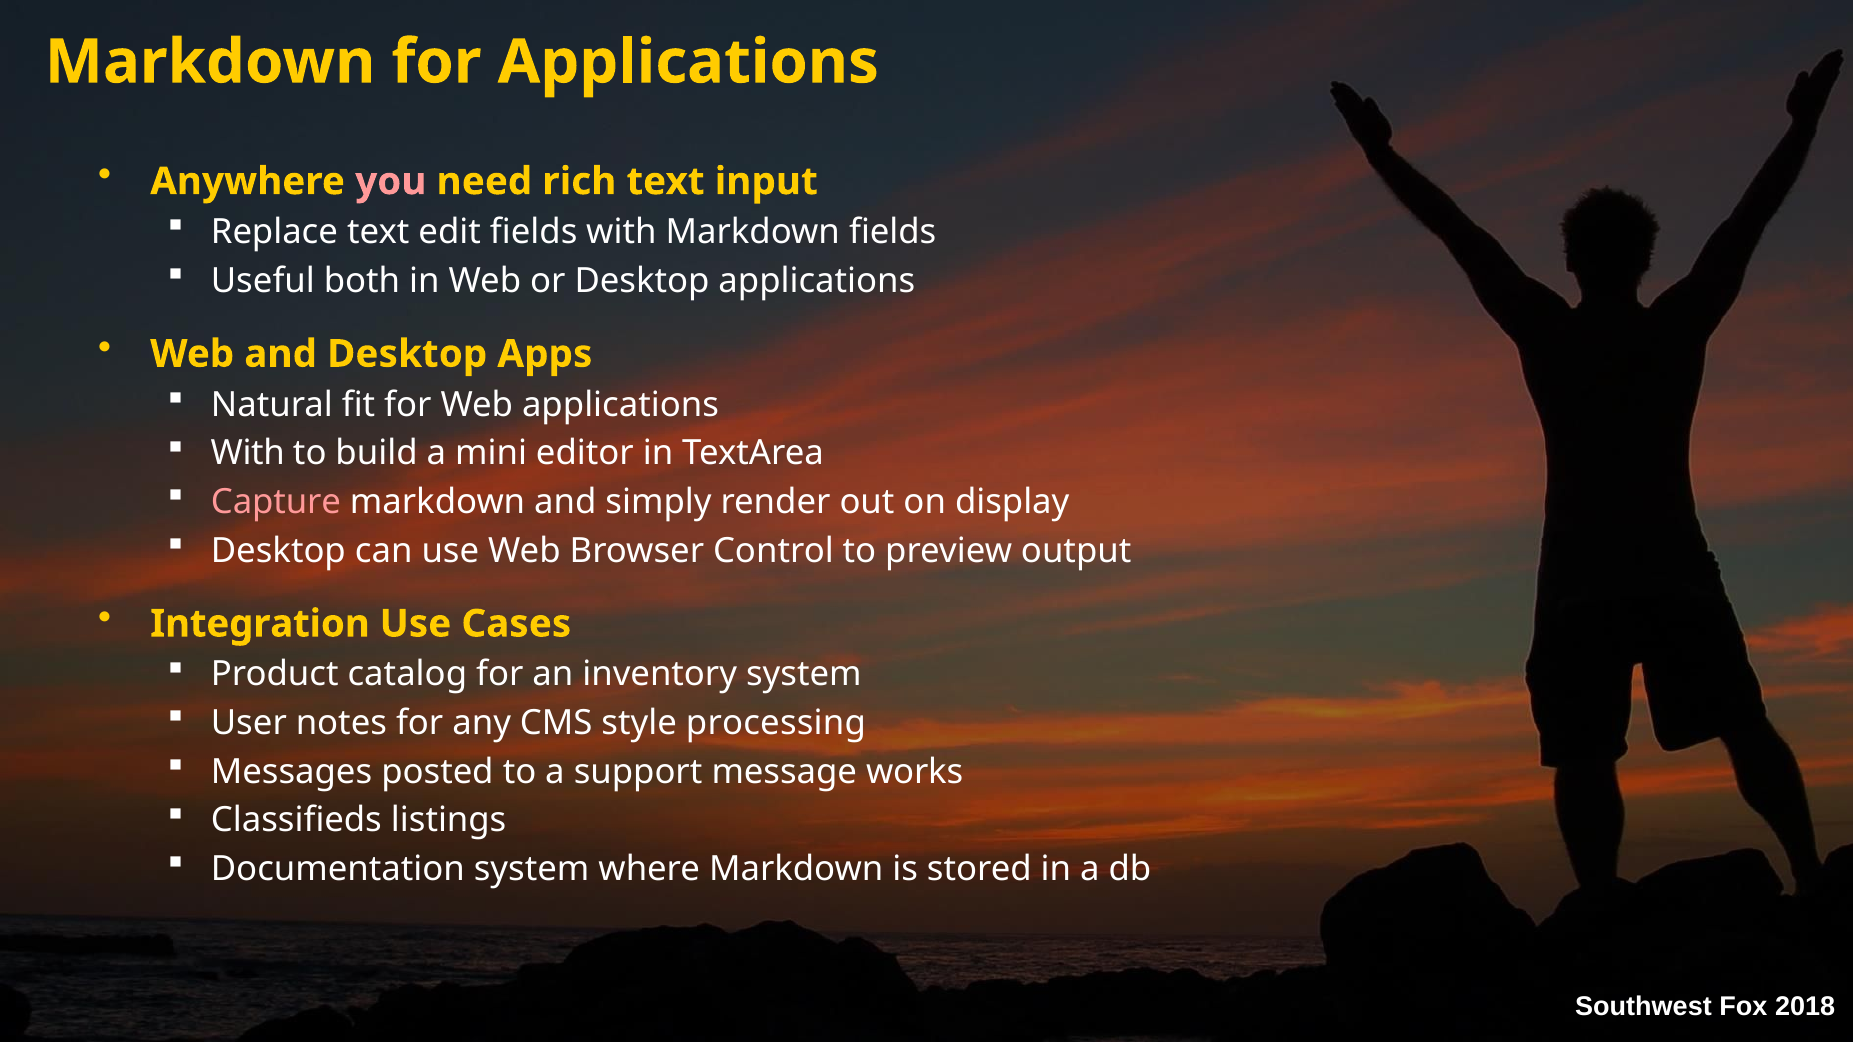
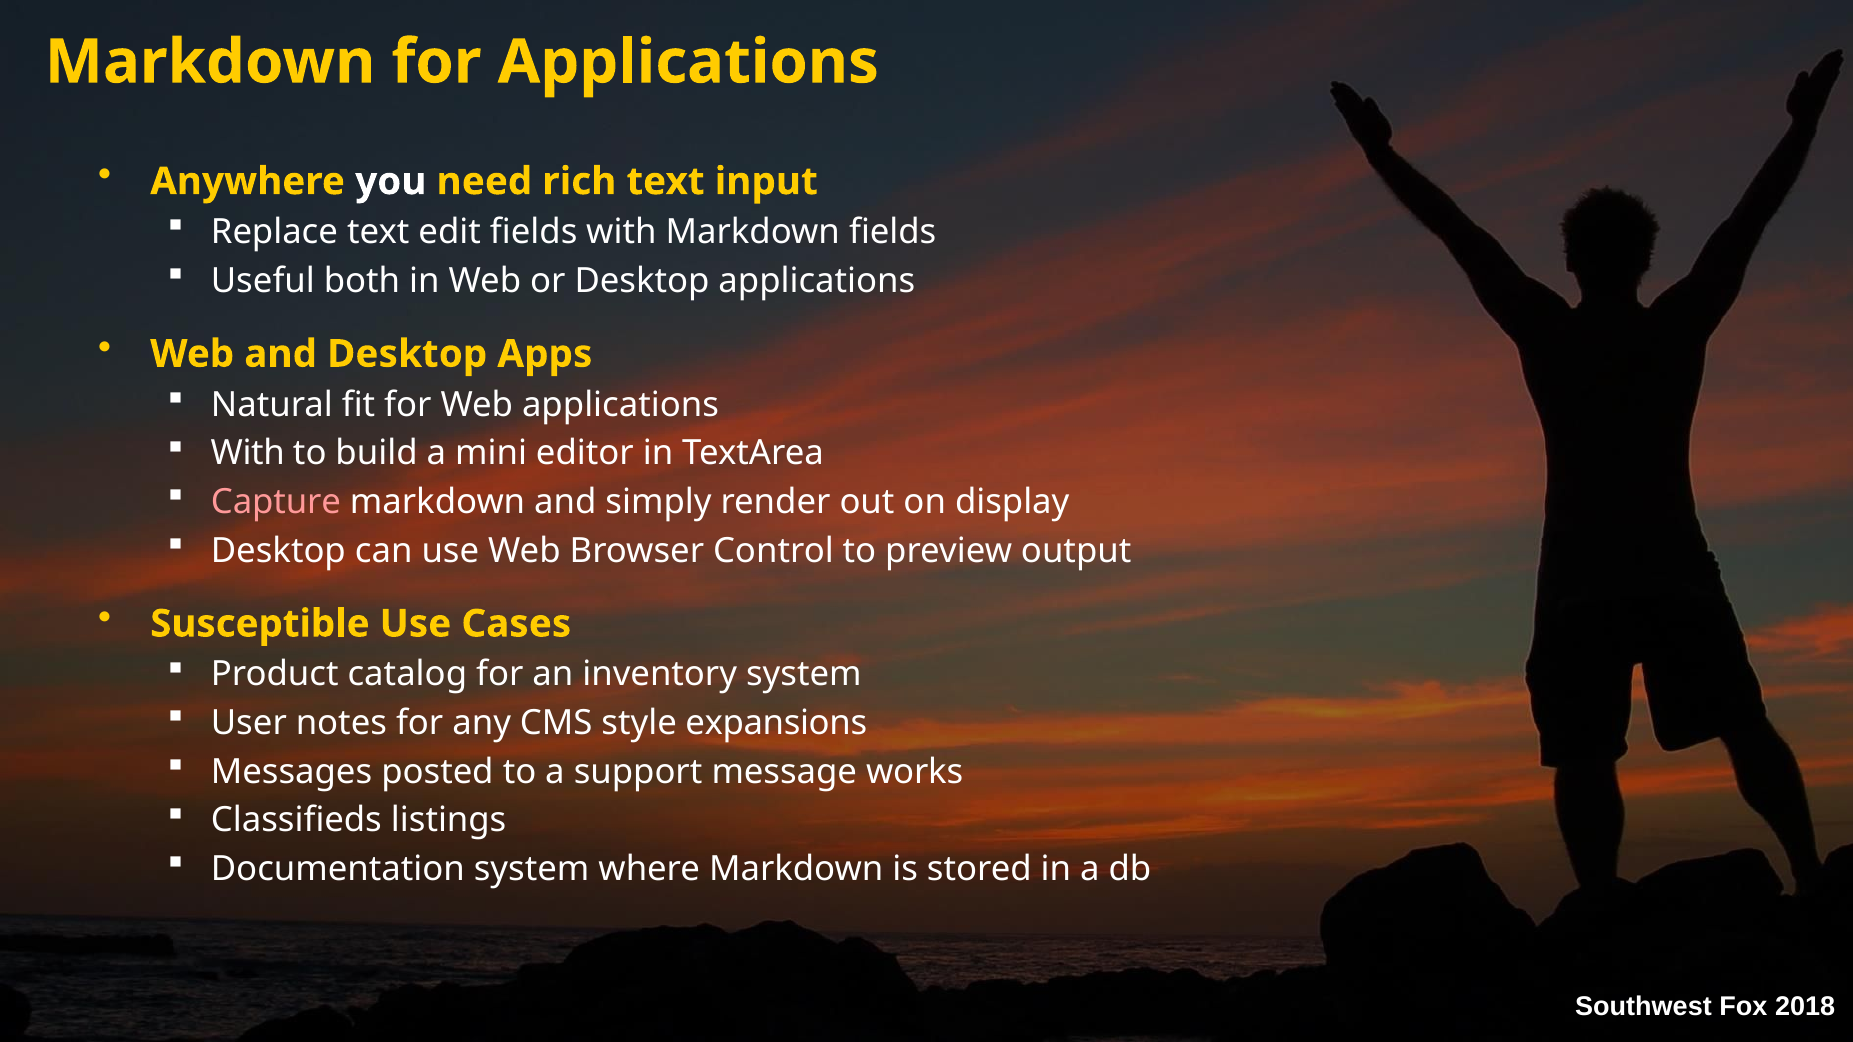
you colour: pink -> white (391, 182)
Integration: Integration -> Susceptible (260, 624)
processing: processing -> expansions (776, 723)
